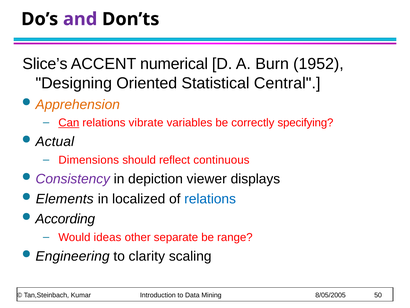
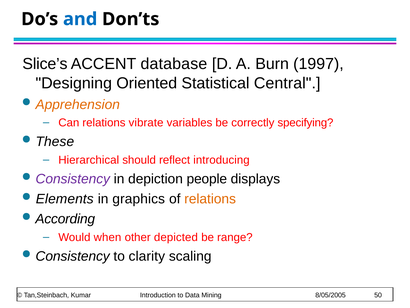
and colour: purple -> blue (80, 19)
numerical: numerical -> database (174, 64)
1952: 1952 -> 1997 (318, 64)
Can underline: present -> none (69, 123)
Actual: Actual -> These (55, 141)
Dimensions: Dimensions -> Hierarchical (89, 160)
continuous: continuous -> introducing (221, 160)
viewer: viewer -> people (207, 179)
localized: localized -> graphics (139, 199)
relations colour: blue -> orange (210, 199)
ideas: ideas -> when (107, 237)
separate: separate -> depicted (176, 237)
Engineering: Engineering -> Consistency (73, 256)
